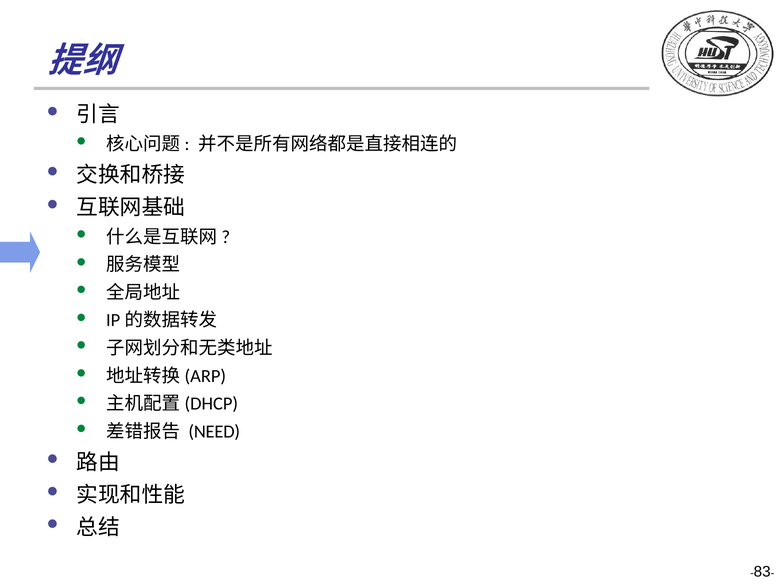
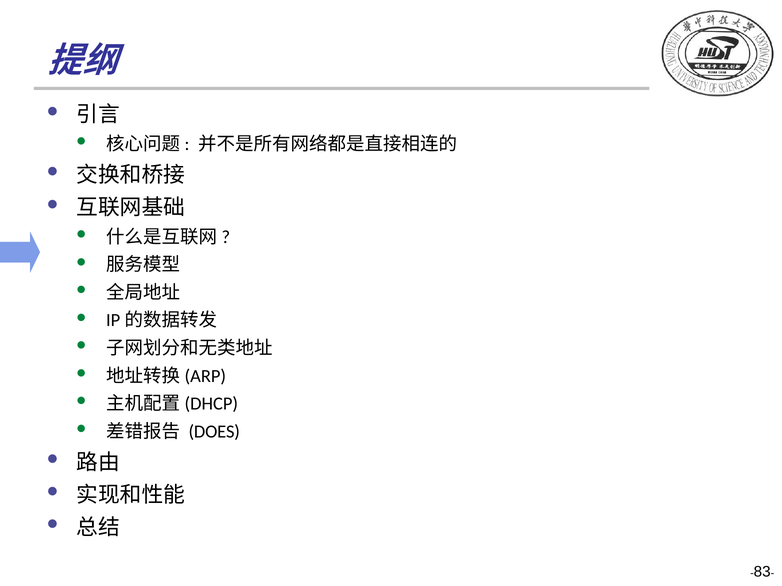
NEED: NEED -> DOES (214, 432)
